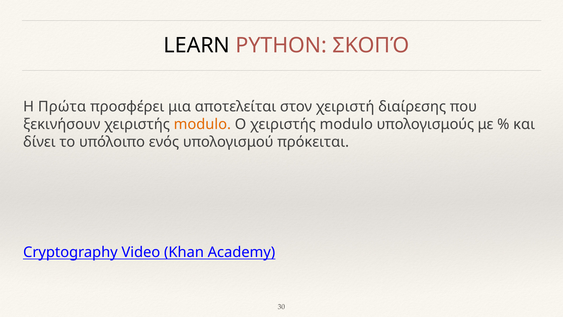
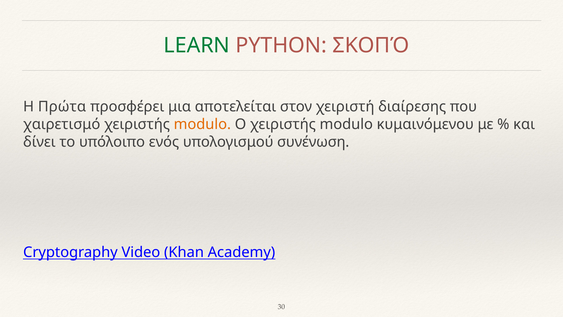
LEARN colour: black -> green (197, 45)
ξεκινήσουν: ξεκινήσουν -> χαιρετισμό (62, 124)
υπολογισμούς: υπολογισμούς -> κυμαινόμενου (425, 124)
πρόκειται: πρόκειται -> συνένωση (313, 142)
